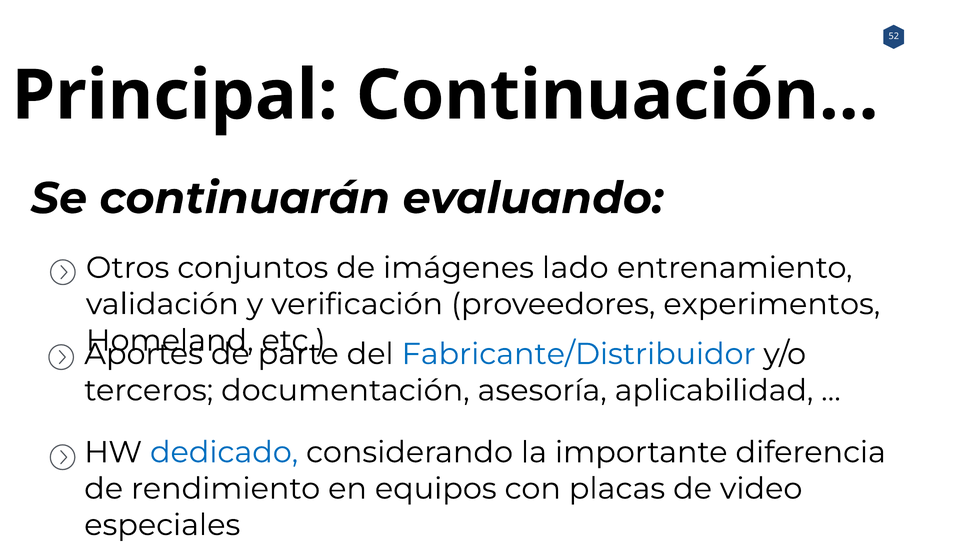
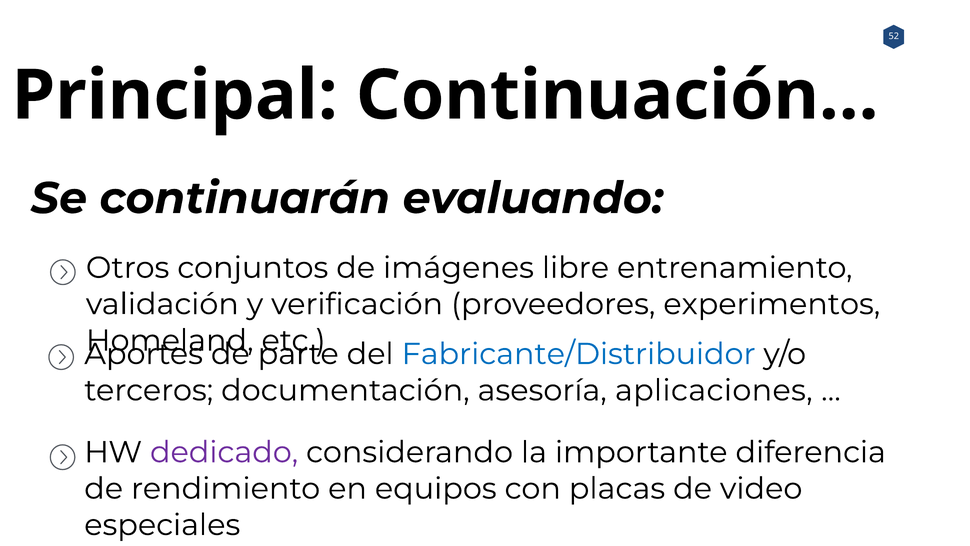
lado: lado -> libre (575, 268)
aplicabilidad: aplicabilidad -> aplicaciones (714, 390)
dedicado colour: blue -> purple (224, 452)
